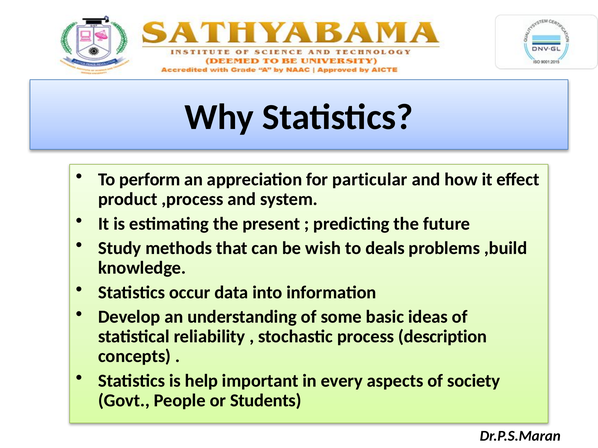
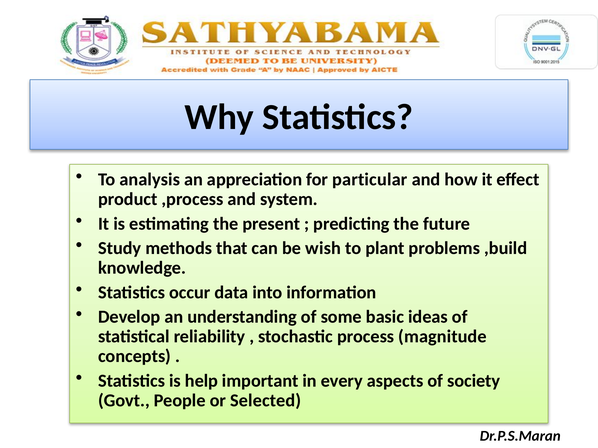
perform: perform -> analysis (150, 180)
deals: deals -> plant (385, 248)
description: description -> magnitude (443, 337)
Students: Students -> Selected (266, 401)
